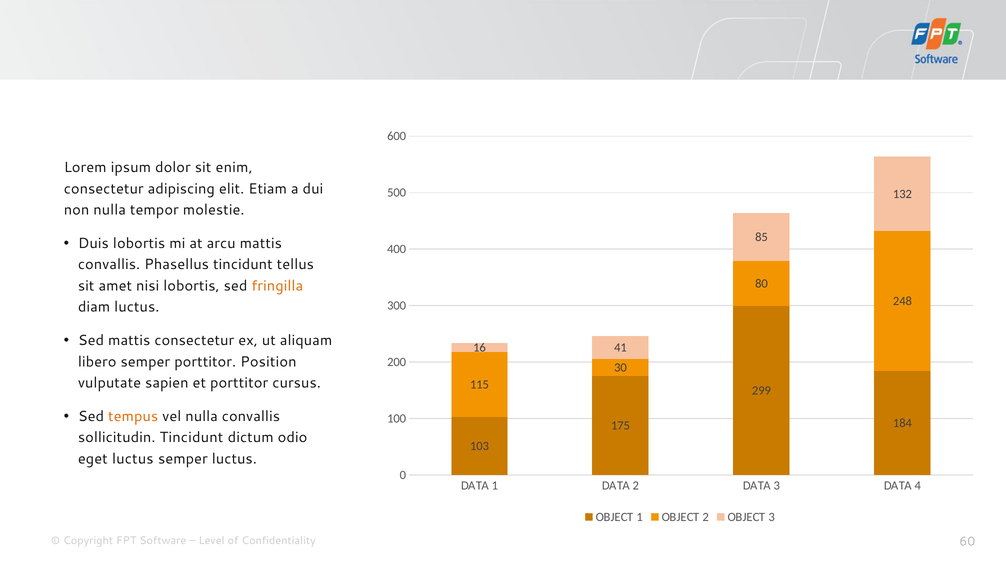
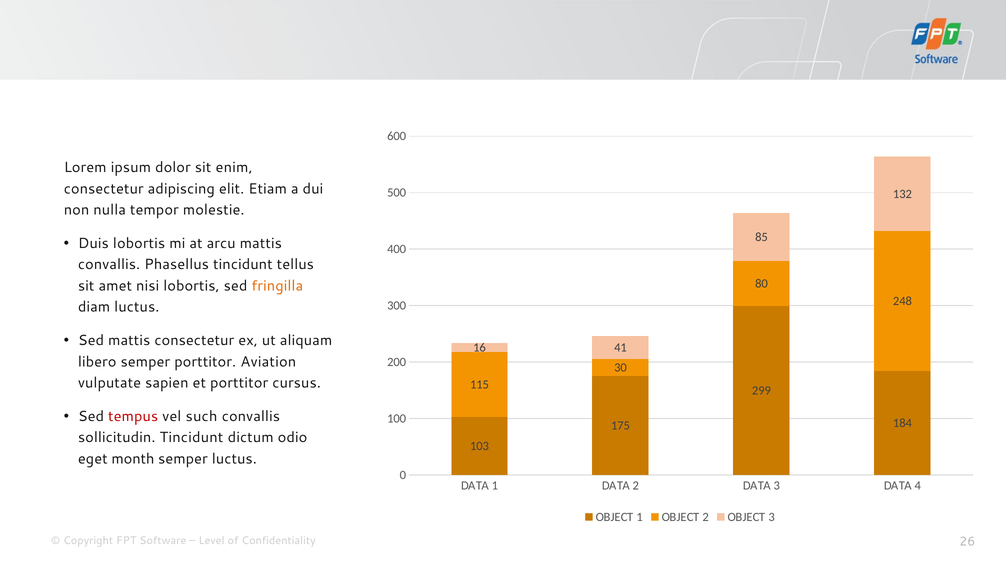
Position: Position -> Aviation (268, 362)
tempus colour: orange -> red (133, 416)
vel nulla: nulla -> such (202, 416)
eget luctus: luctus -> month (133, 459)
60: 60 -> 26 (967, 541)
